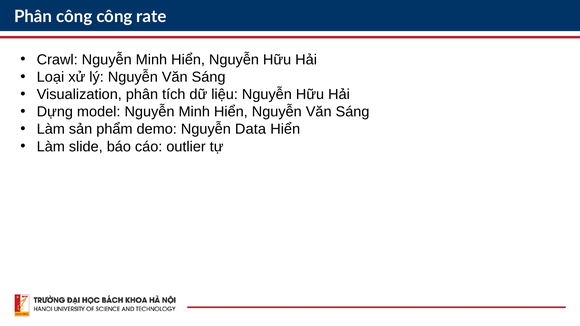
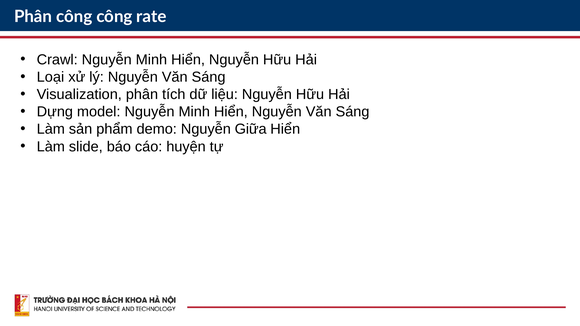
Data: Data -> Giữa (251, 129)
outlier: outlier -> huyện (186, 147)
